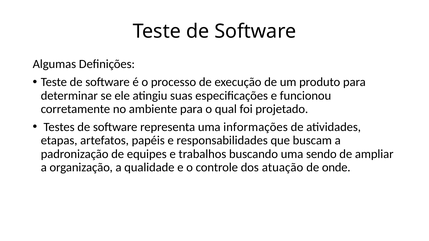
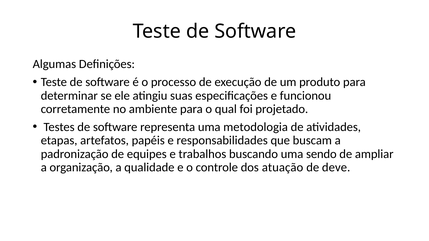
informações: informações -> metodologia (256, 127)
onde: onde -> deve (336, 168)
